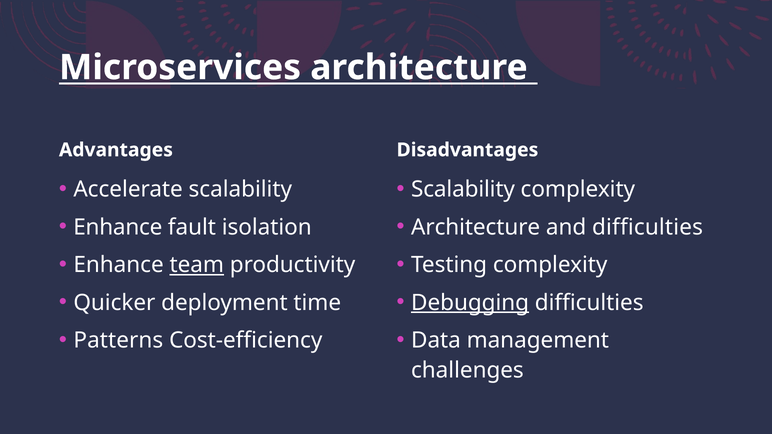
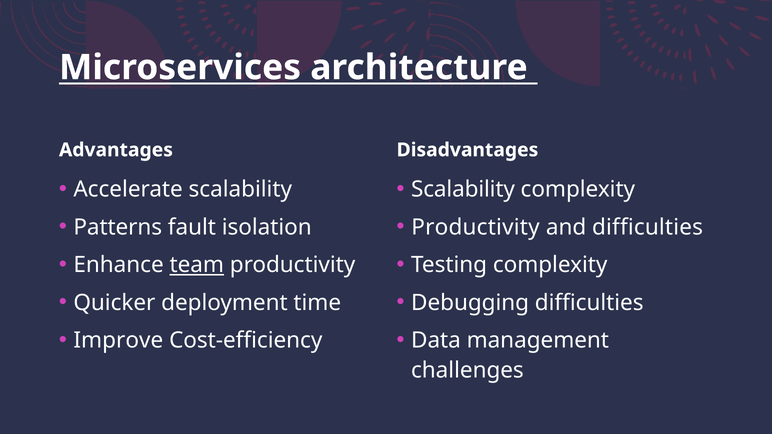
Enhance: Enhance -> Patterns (118, 227)
Architecture: Architecture -> Productivity (475, 227)
Debugging underline: present -> none (470, 303)
Patterns: Patterns -> Improve (118, 341)
